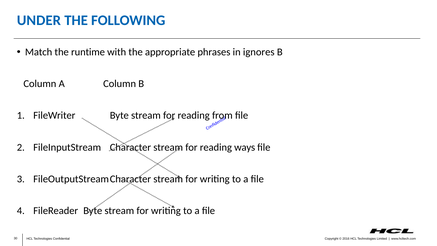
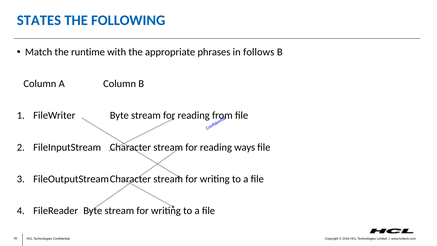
UNDER: UNDER -> STATES (39, 20)
ignores: ignores -> follows (259, 52)
